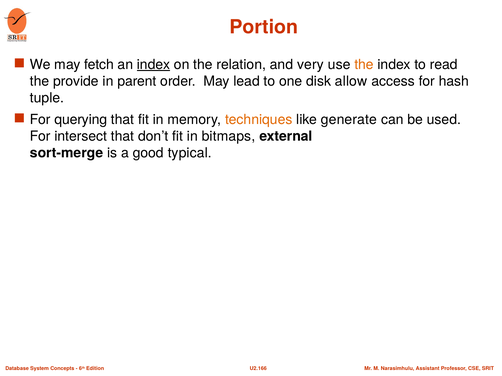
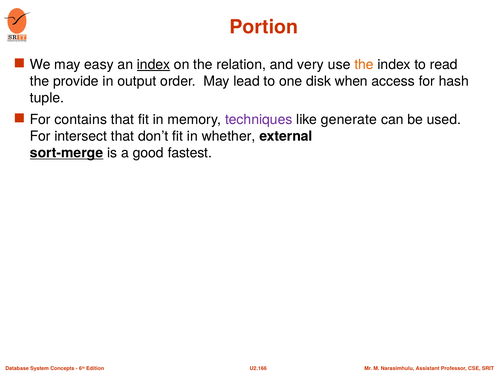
fetch: fetch -> easy (99, 65)
parent: parent -> output (137, 81)
allow: allow -> when (351, 81)
querying: querying -> contains (81, 120)
techniques colour: orange -> purple (259, 120)
bitmaps: bitmaps -> whether (229, 136)
sort-merge underline: none -> present (67, 153)
typical: typical -> fastest (190, 153)
